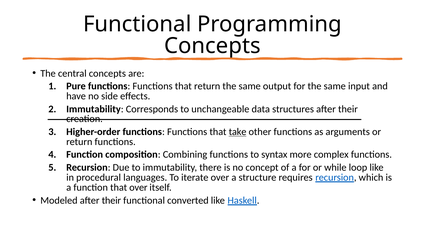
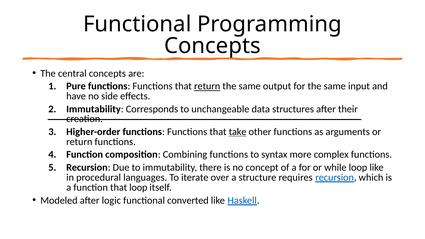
return underline: none -> present (207, 86)
that over: over -> loop (138, 187)
Modeled after their: their -> logic (111, 201)
